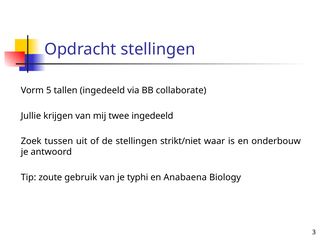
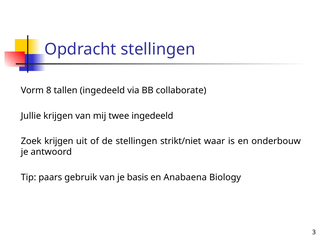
5: 5 -> 8 (49, 91)
Zoek tussen: tussen -> krijgen (59, 141)
zoute: zoute -> paars (50, 178)
typhi: typhi -> basis (138, 178)
